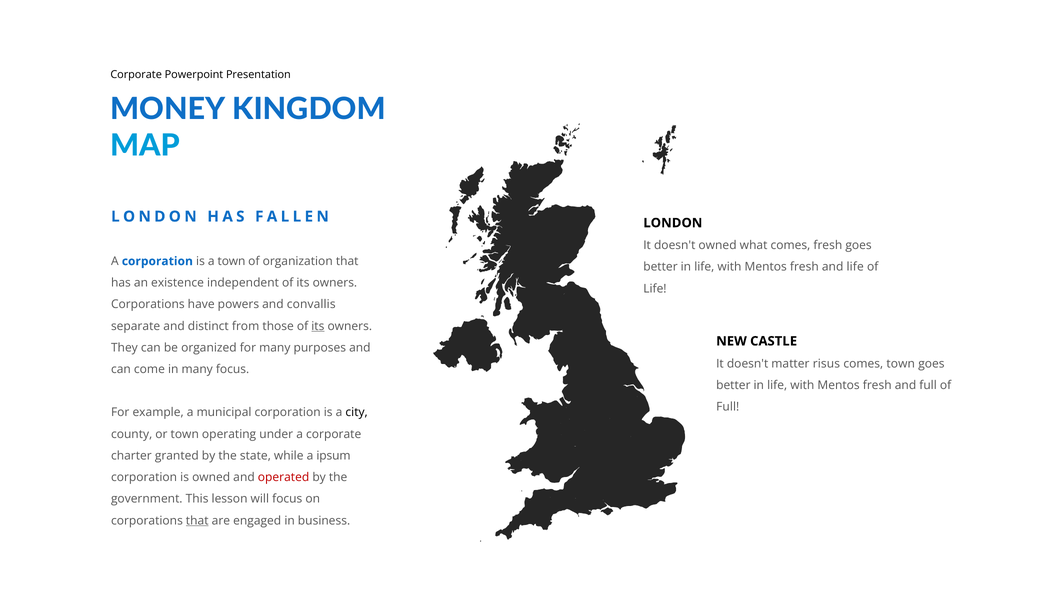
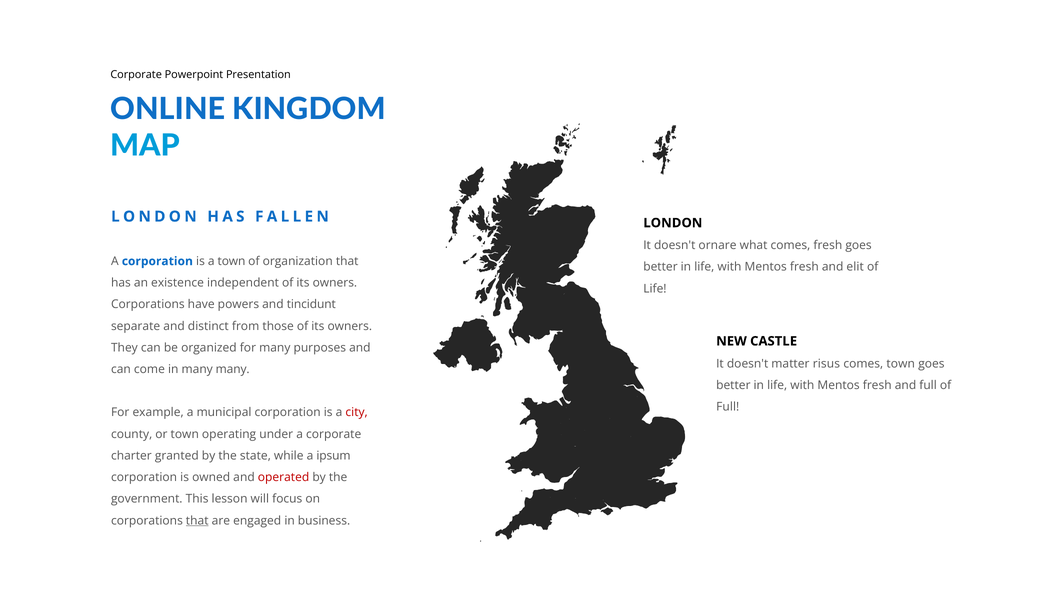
MONEY: MONEY -> ONLINE (168, 109)
doesn't owned: owned -> ornare (718, 246)
and life: life -> elit (855, 267)
convallis: convallis -> tincidunt (311, 305)
its underline: present -> none (318, 326)
many focus: focus -> many (233, 370)
city colour: black -> red (357, 413)
